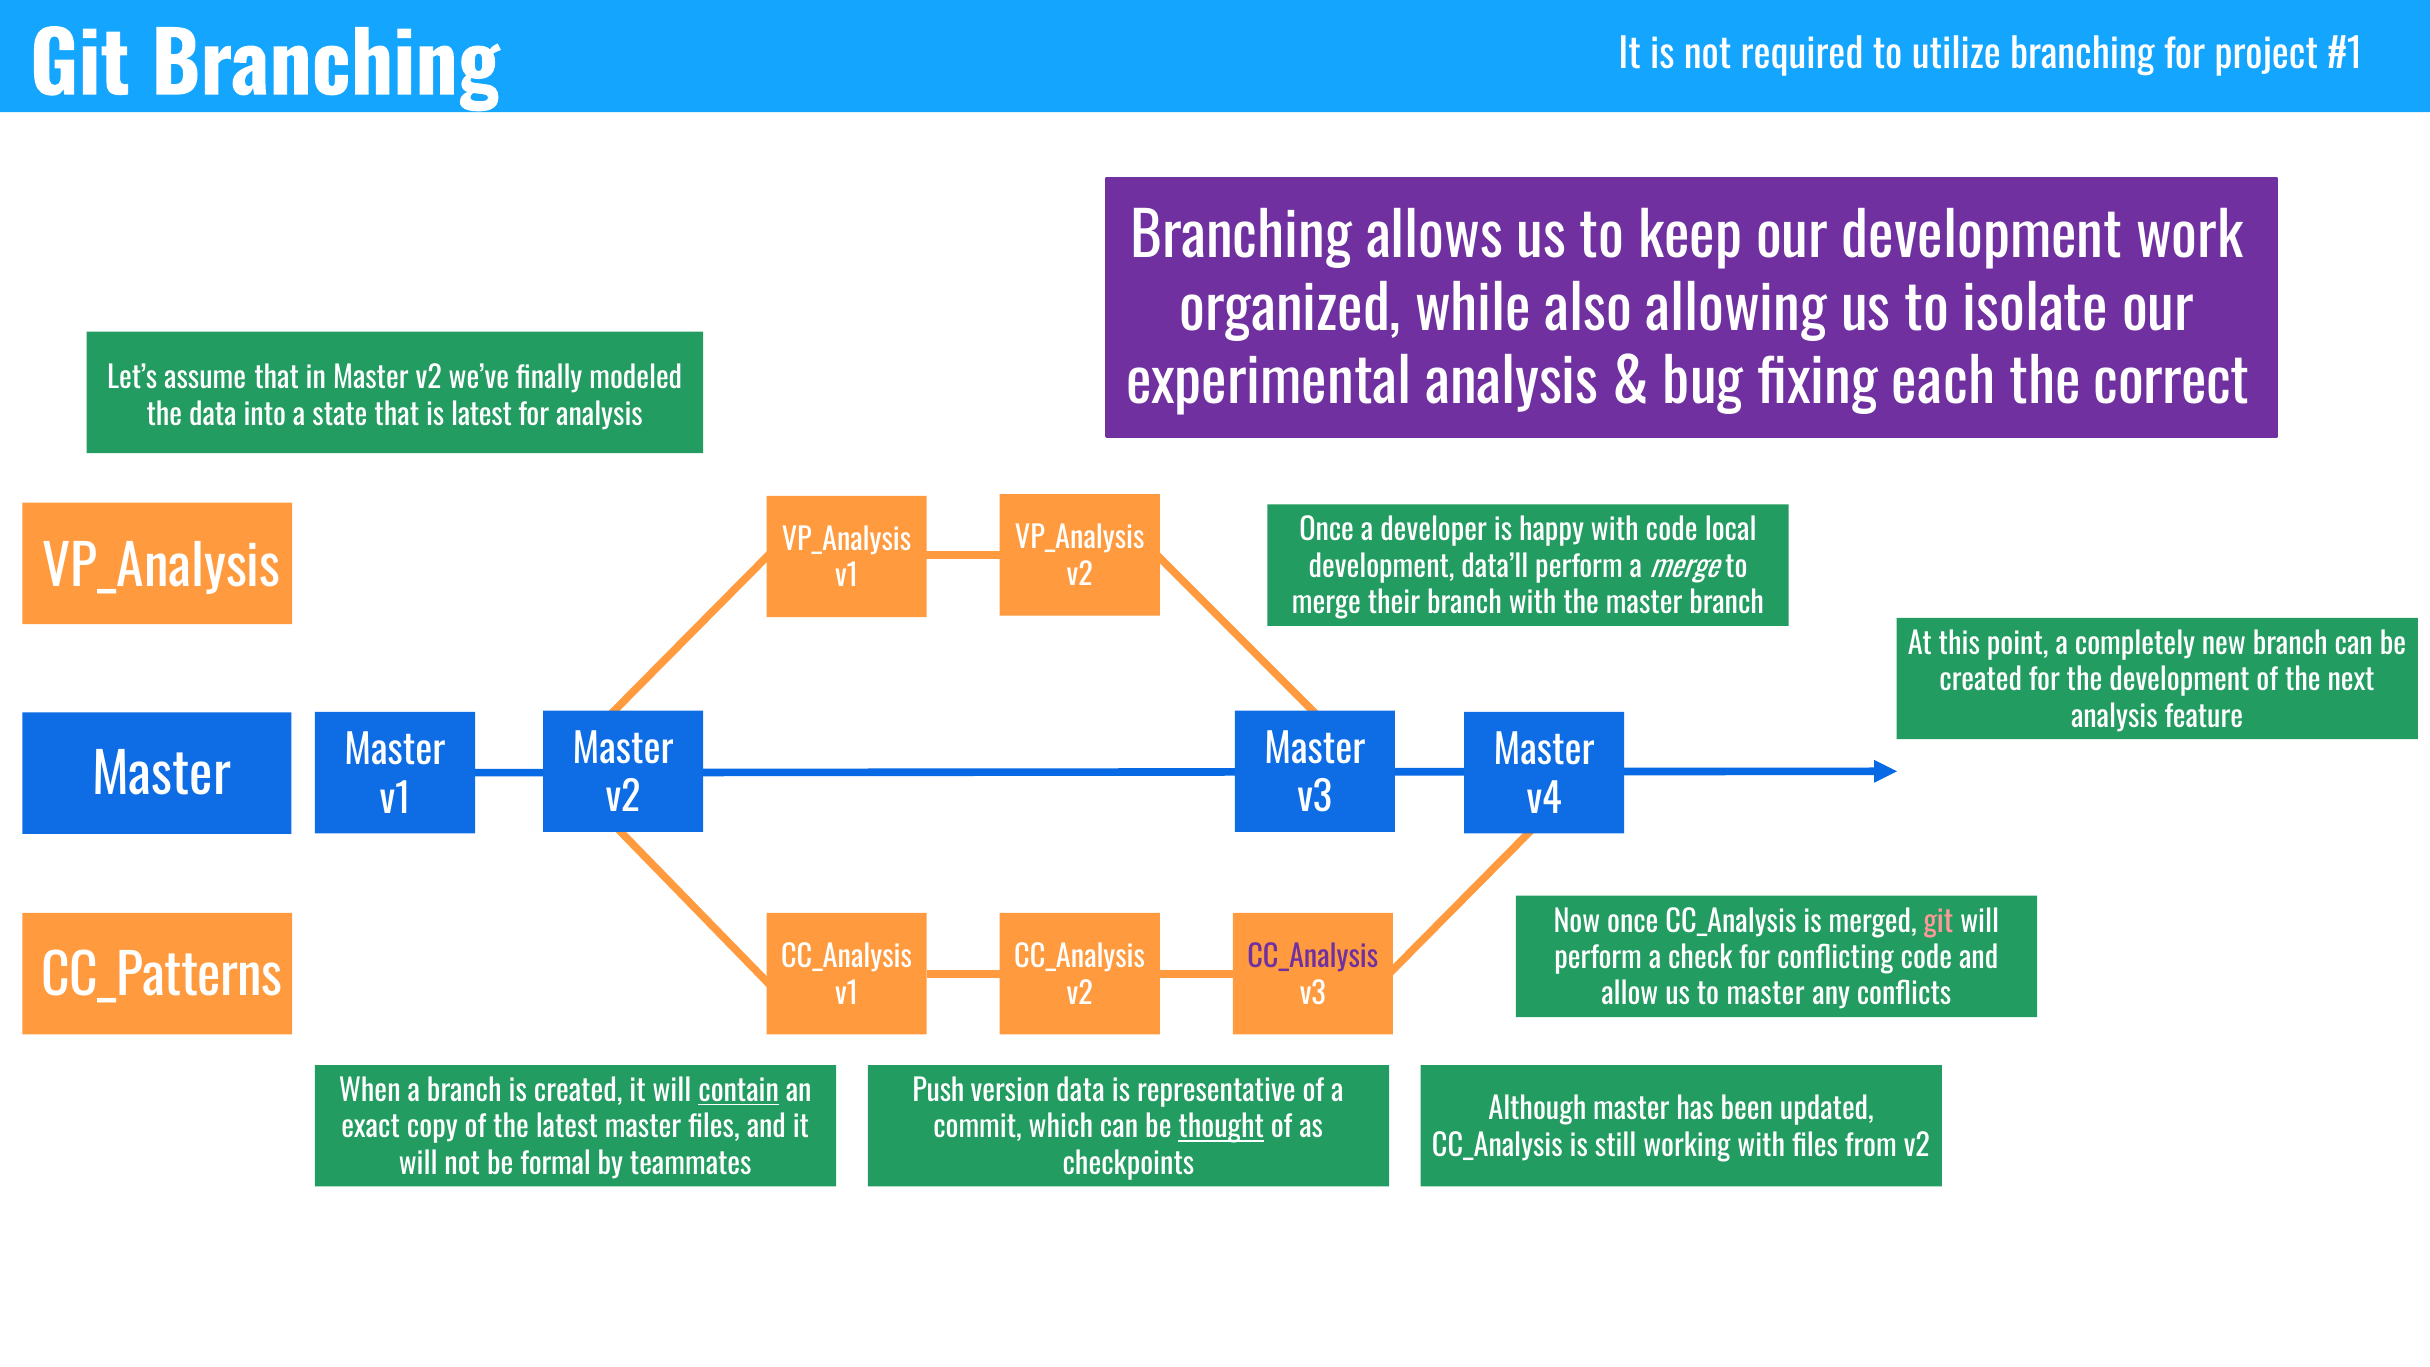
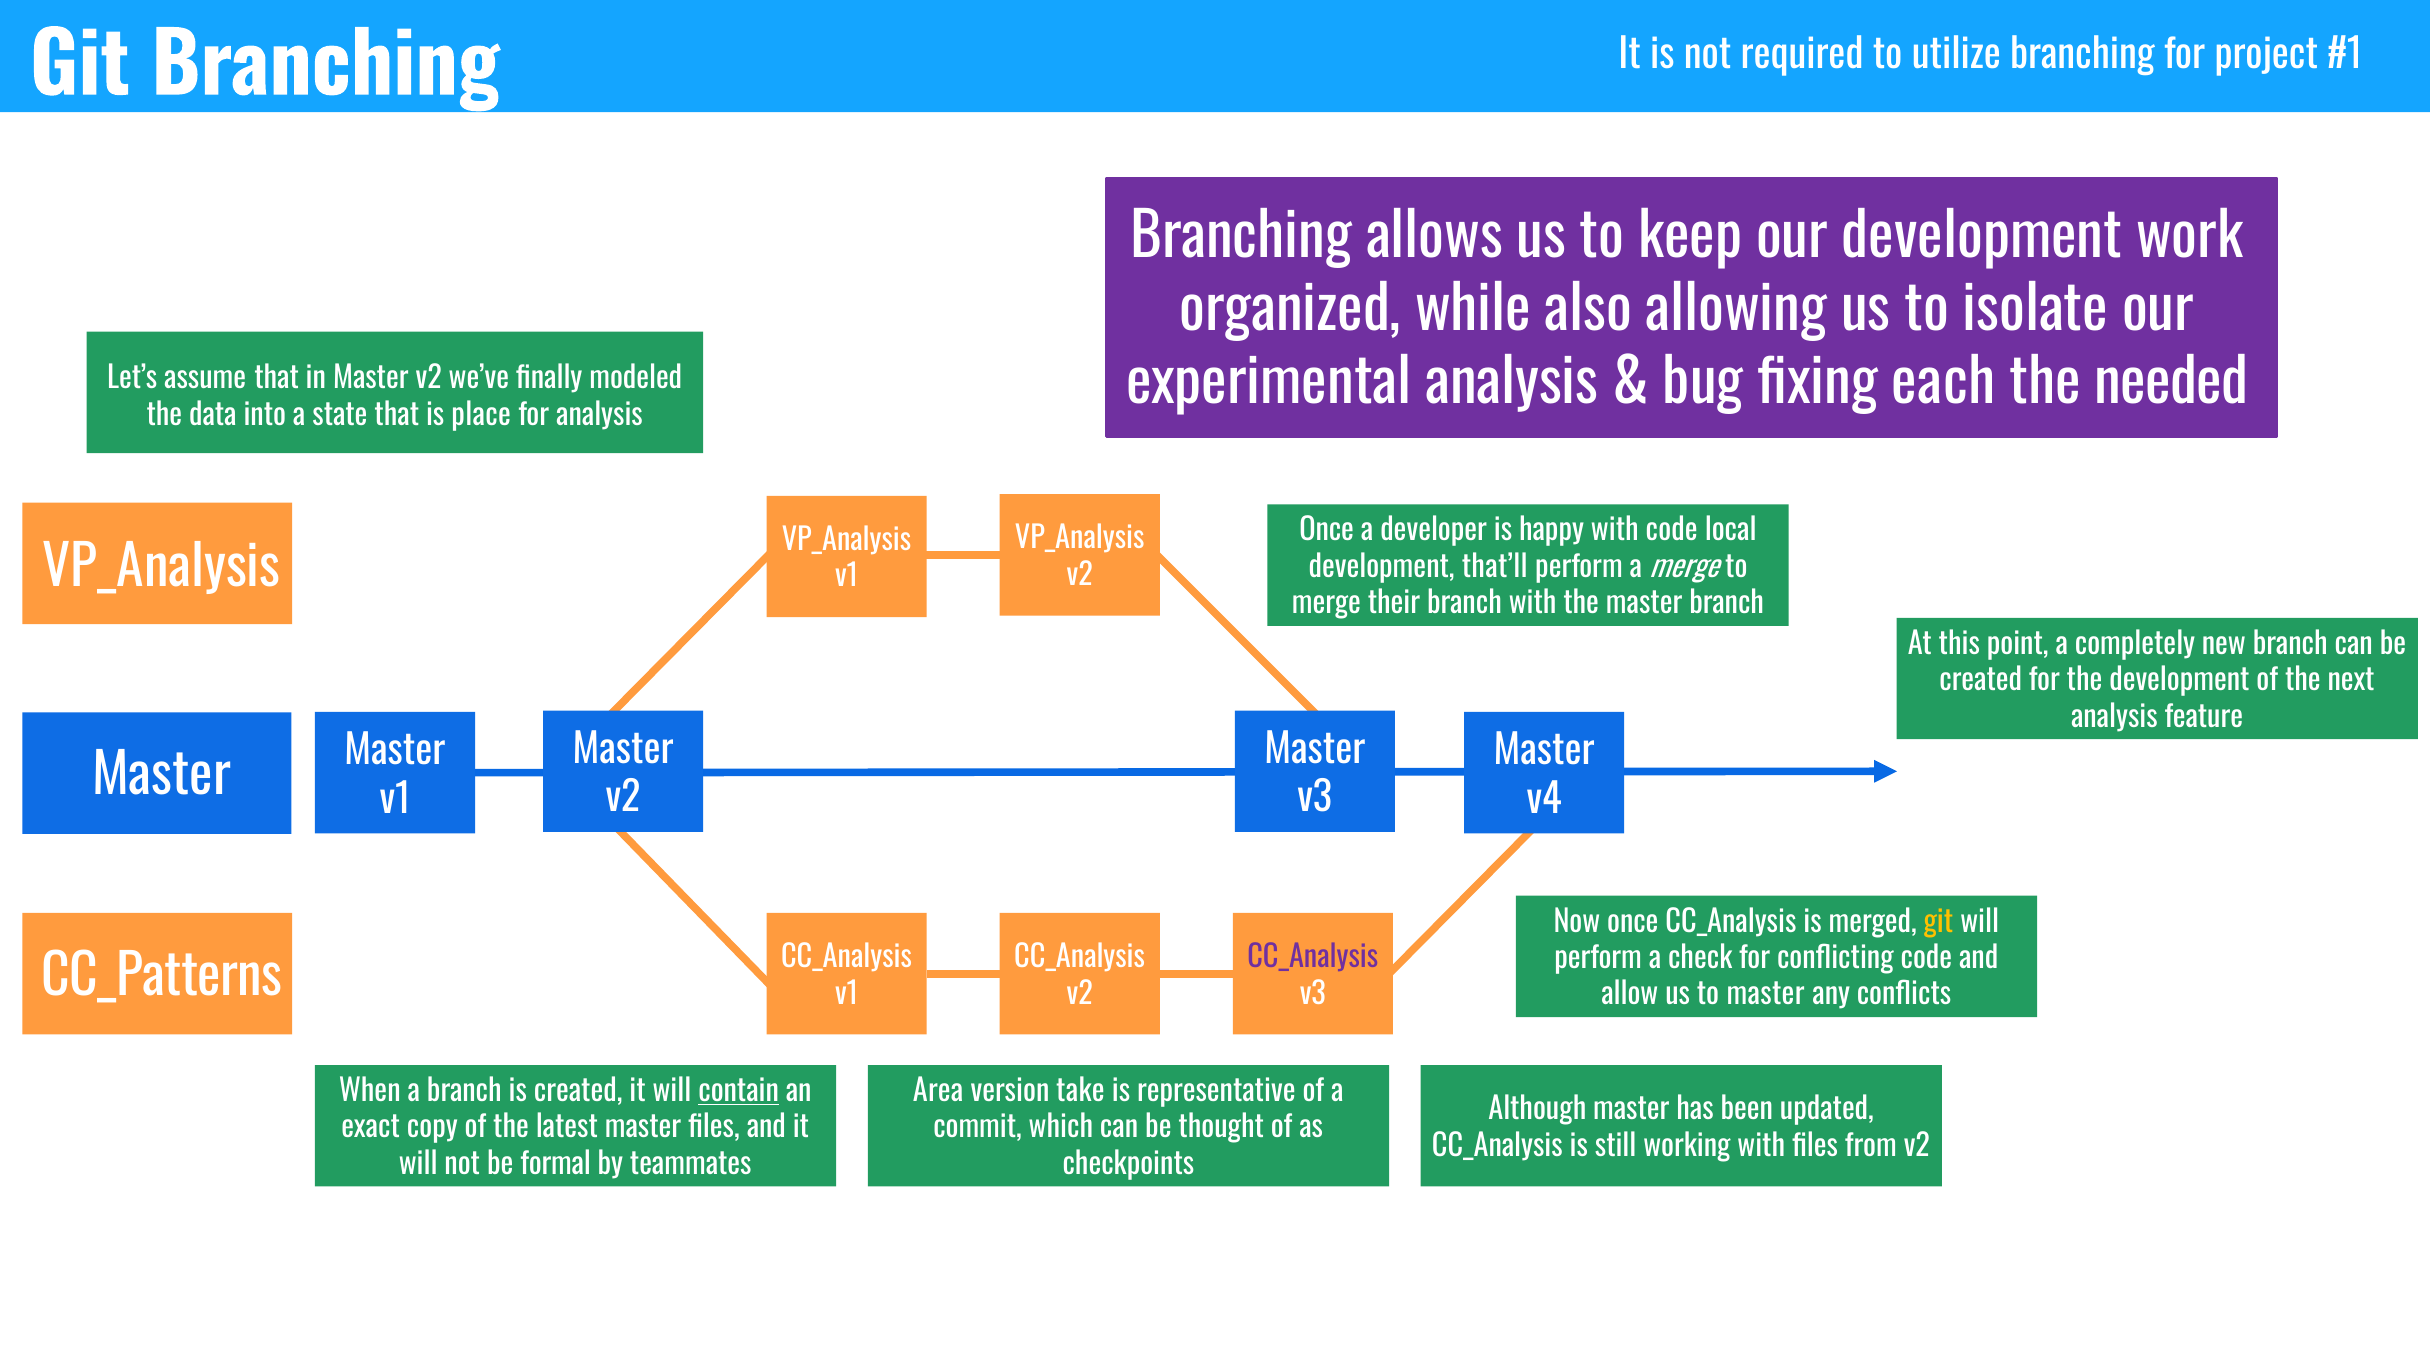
correct: correct -> needed (2171, 383)
is latest: latest -> place (481, 416)
data’ll: data’ll -> that’ll (1495, 567)
git colour: pink -> yellow (1938, 922)
Push: Push -> Area (938, 1092)
version data: data -> take (1080, 1092)
thought underline: present -> none (1221, 1128)
